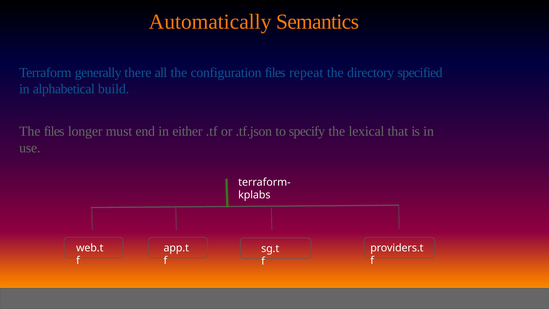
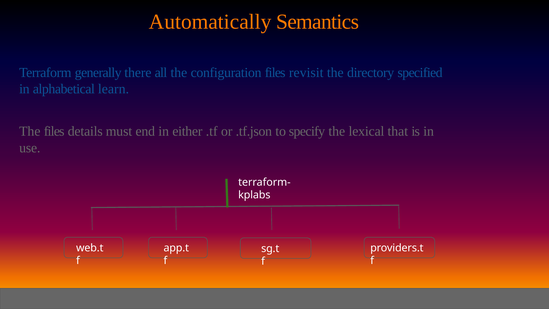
repeat: repeat -> revisit (306, 73)
build: build -> learn (113, 89)
longer: longer -> details (85, 131)
